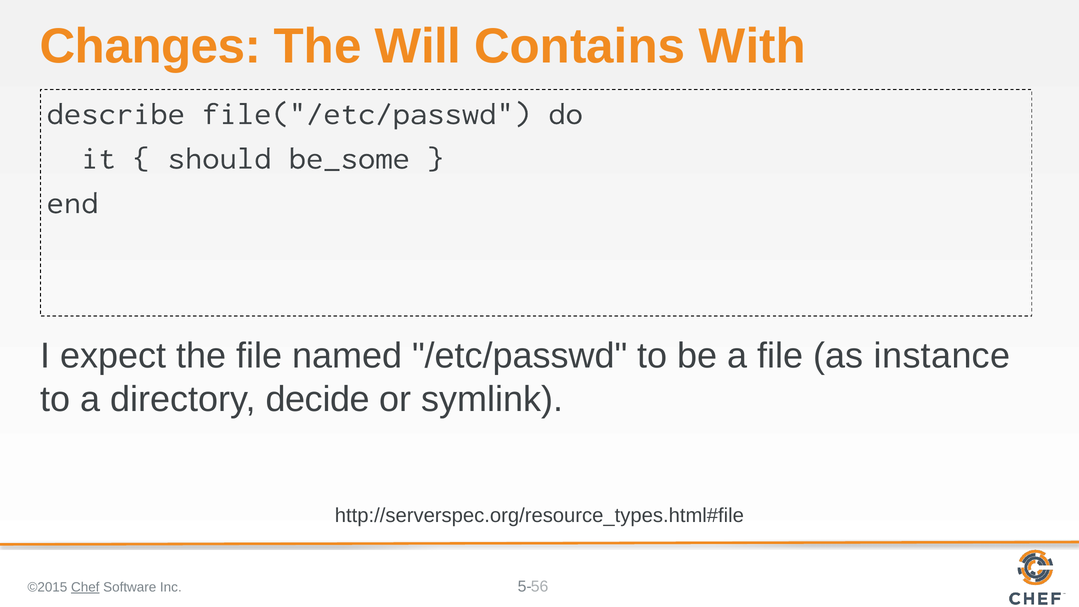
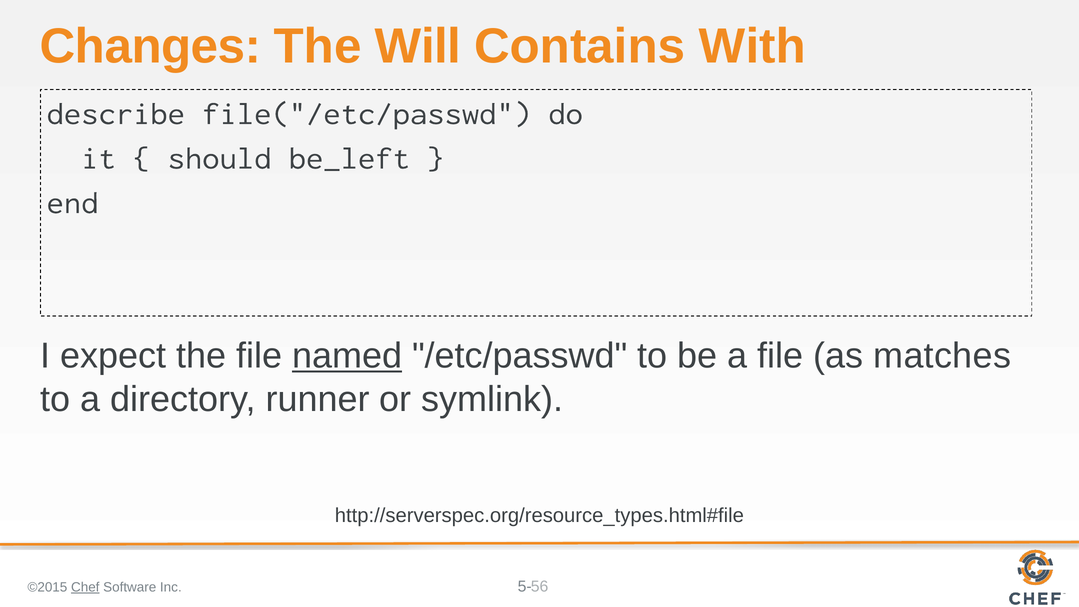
be_some: be_some -> be_left (349, 158)
named underline: none -> present (347, 356)
instance: instance -> matches (942, 356)
decide: decide -> runner (318, 399)
